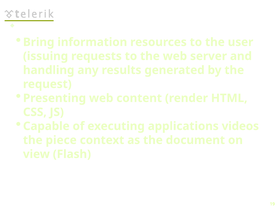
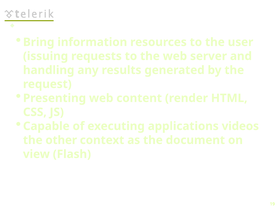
the piece: piece -> other (61, 140)
